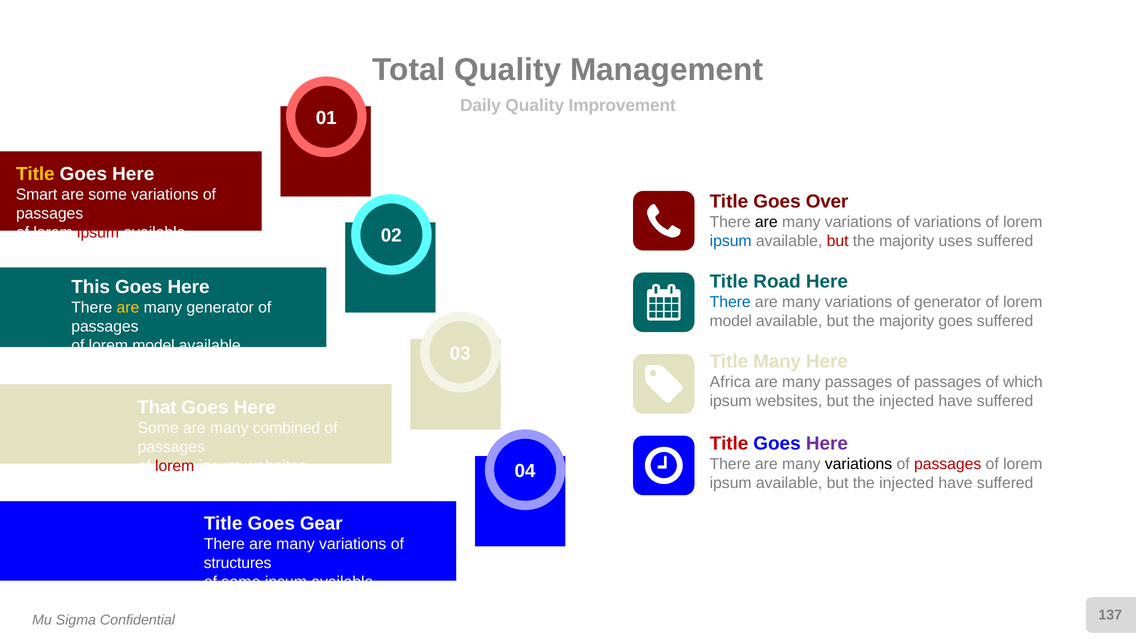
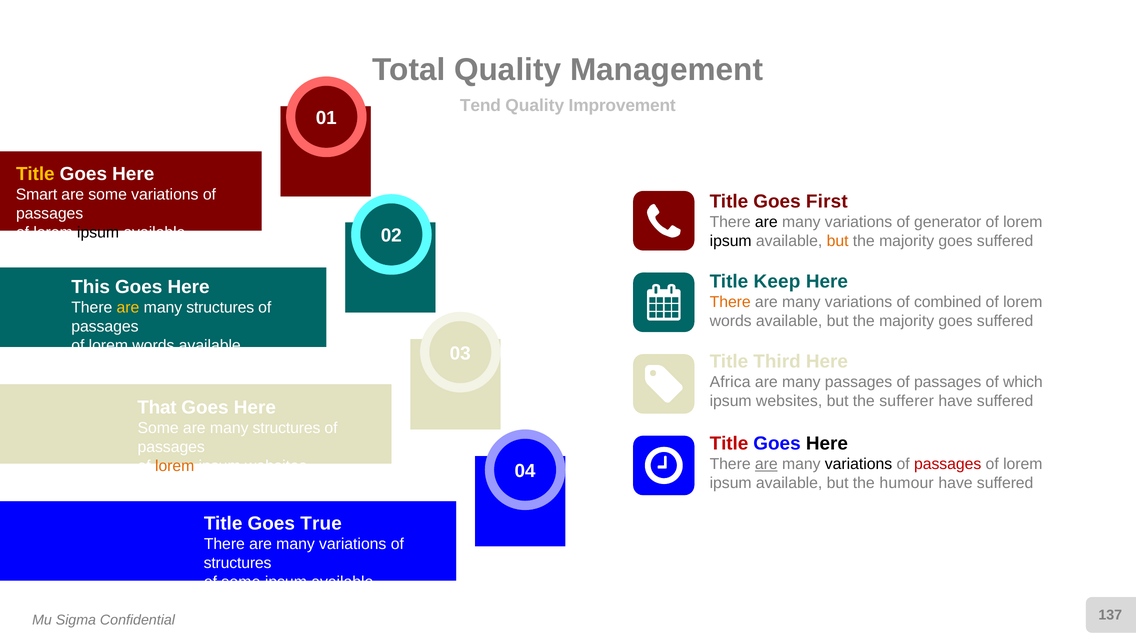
Daily: Daily -> Tend (480, 106)
Over: Over -> First (827, 201)
of variations: variations -> generator (948, 222)
ipsum colour: red -> black (98, 233)
ipsum colour: blue -> black (731, 241)
but colour: red -> orange (838, 241)
uses: uses -> goes (956, 241)
Road: Road -> Keep (777, 281)
There colour: blue -> orange (730, 302)
of generator: generator -> combined (948, 302)
generator: generator -> structures (220, 308)
model: model -> words (731, 321)
model: model -> words (153, 346)
Title Many: Many -> Third (777, 361)
injected: injected -> sufferer (907, 401)
combined: combined -> structures (286, 428)
Here colour: purple -> black (827, 443)
are underline: none -> present (766, 464)
lorem colour: red -> orange (175, 466)
available but the injected: injected -> humour (907, 483)
Gear: Gear -> True (321, 524)
